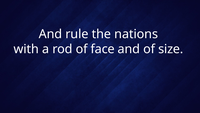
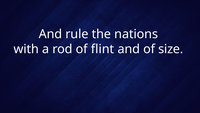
face: face -> flint (103, 49)
